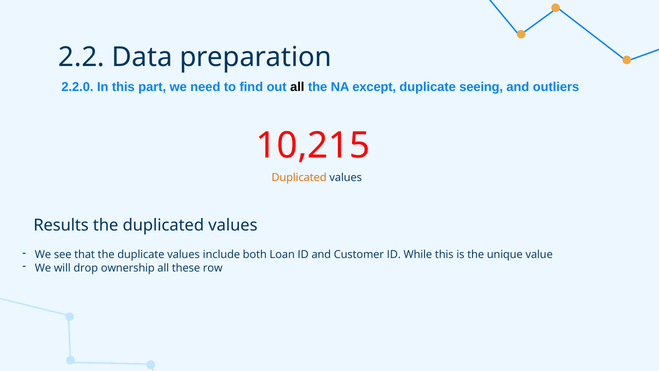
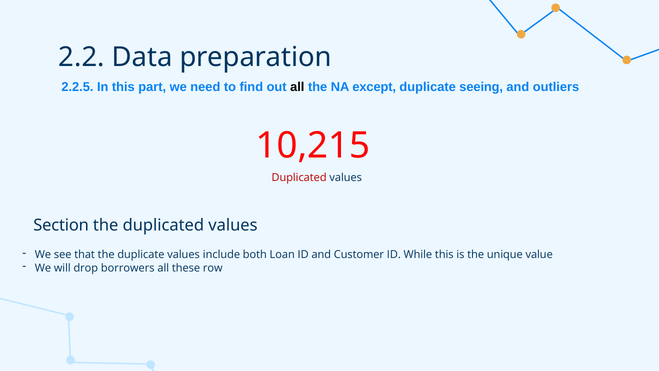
2.2.0: 2.2.0 -> 2.2.5 (77, 87)
Duplicated colour: orange -> red (299, 178)
Results: Results -> Section (61, 225)
ownership: ownership -> borrowers (128, 268)
